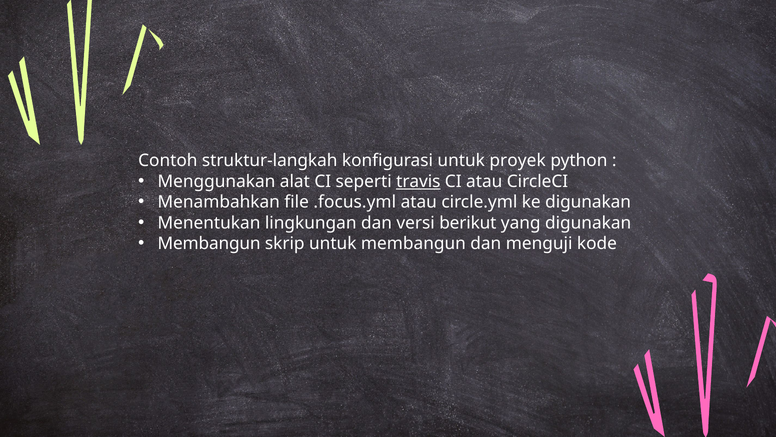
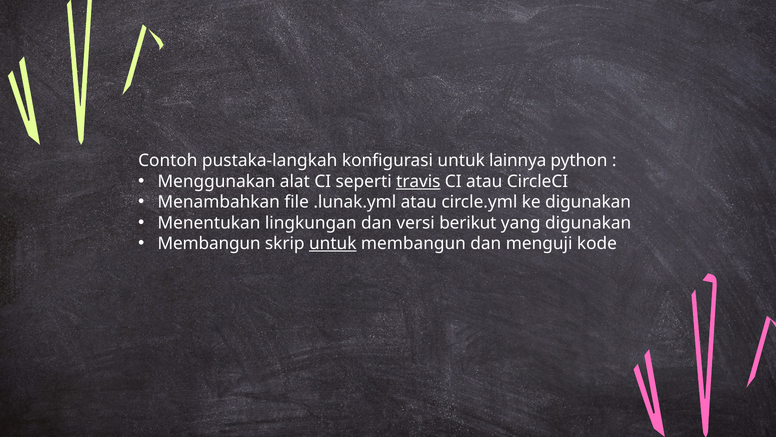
struktur-langkah: struktur-langkah -> pustaka-langkah (270, 161)
proyek: proyek -> lainnya (518, 161)
.focus.yml: .focus.yml -> .lunak.yml (355, 202)
untuk underline: none -> present (333, 243)
